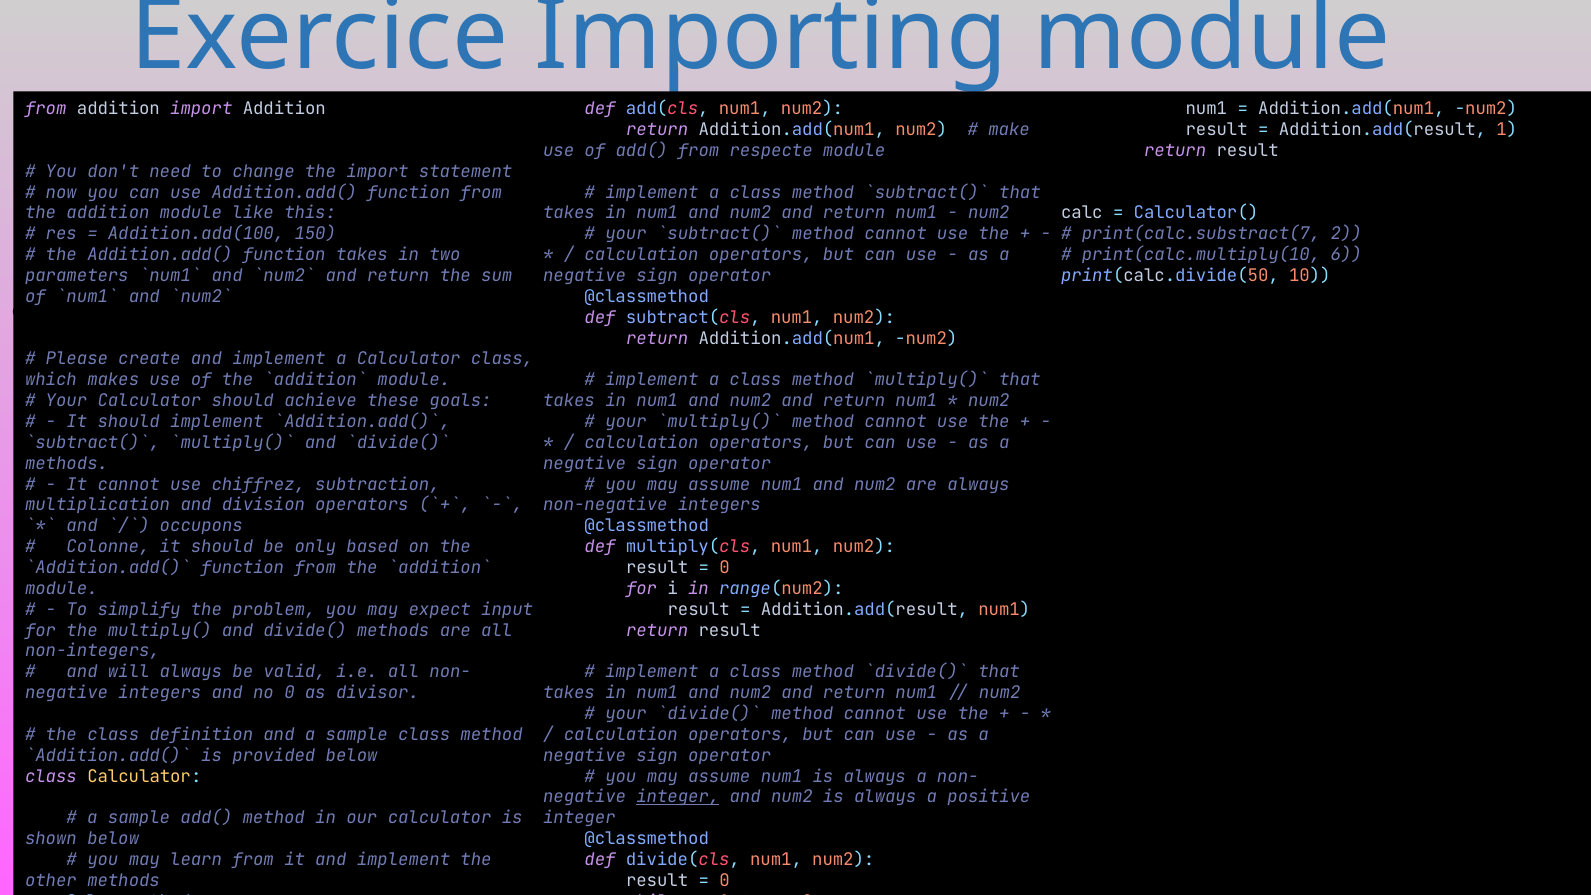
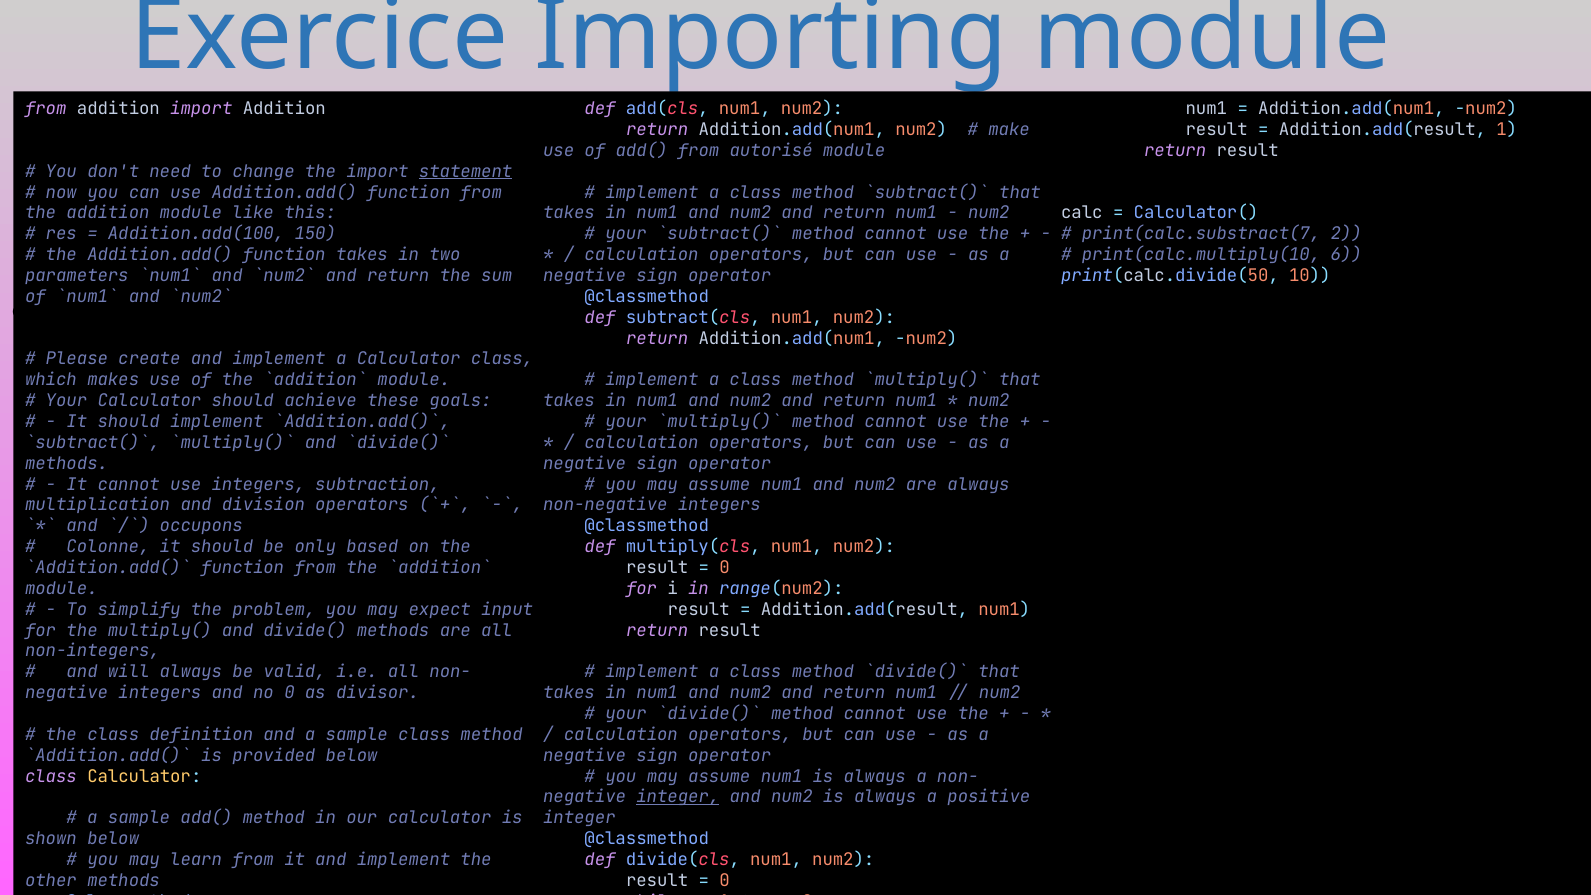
respecte: respecte -> autorisé (771, 151)
statement underline: none -> present (466, 171)
use chiffrez: chiffrez -> integers (258, 484)
